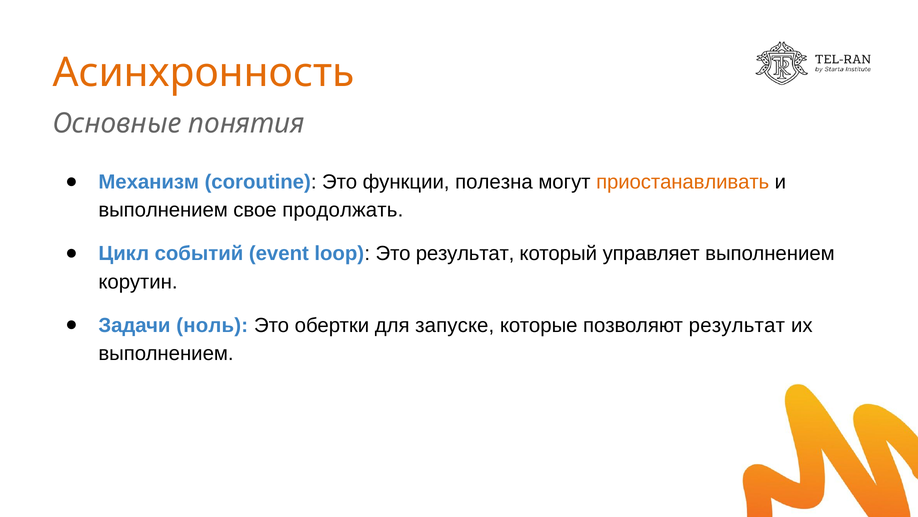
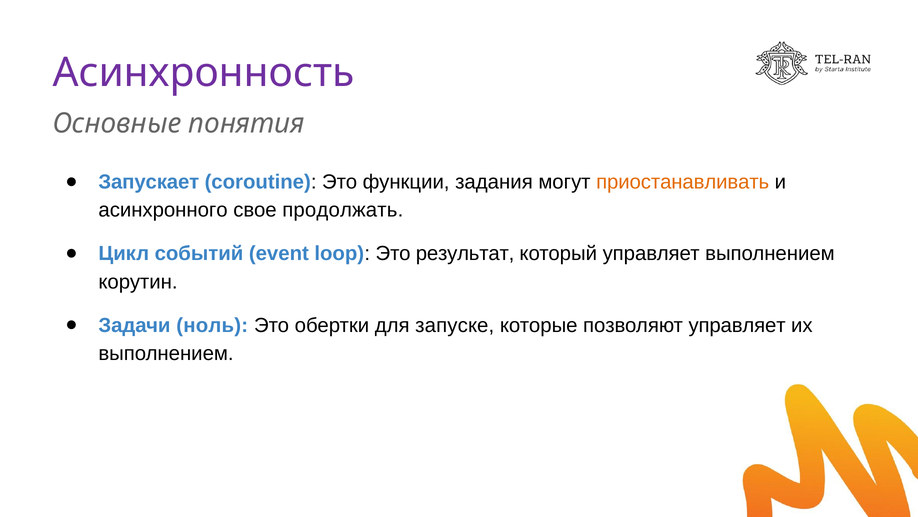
Асинхронность colour: orange -> purple (203, 73)
Механизм: Механизм -> Запускает (149, 182)
полезна: полезна -> задания (494, 182)
выполнением: выполнением -> асинхронного (163, 210)
позволяют результат: результат -> управляет (737, 325)
